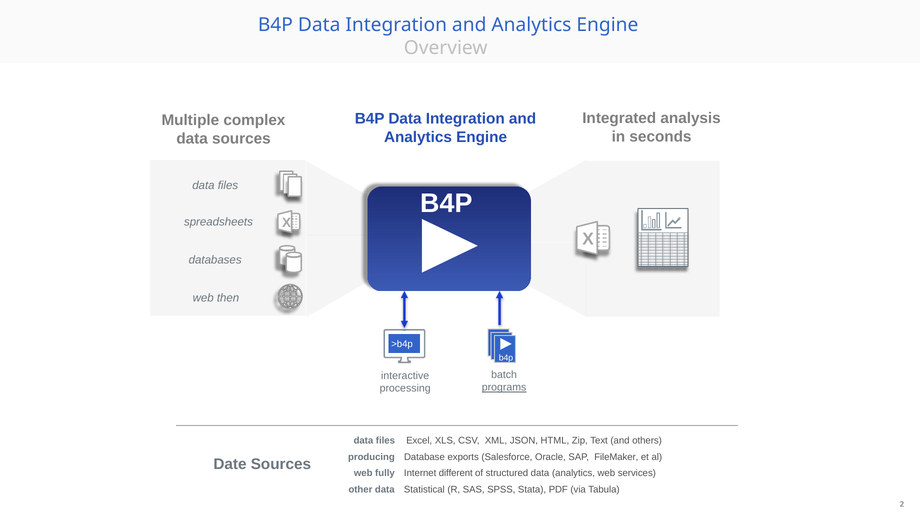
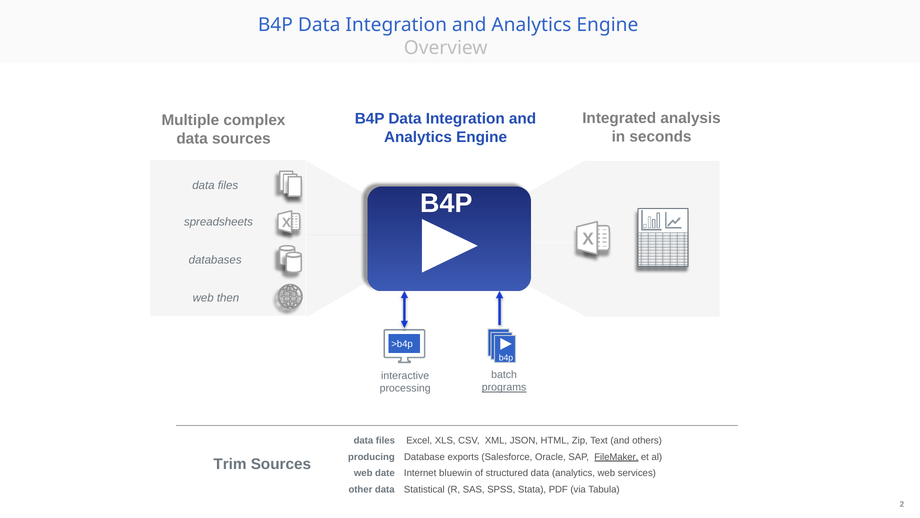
FileMaker underline: none -> present (616, 456)
Date: Date -> Trim (230, 464)
fully: fully -> date (385, 473)
different: different -> bluewin (456, 473)
